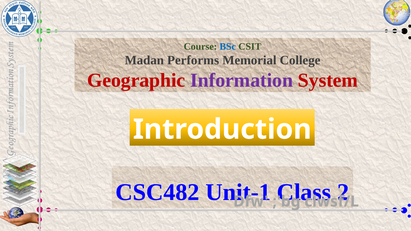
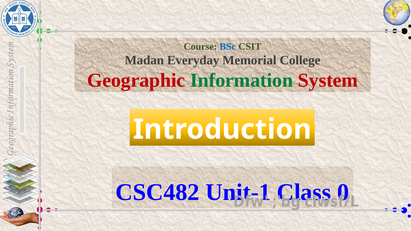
Performs: Performs -> Everyday (193, 60)
Information colour: purple -> green (242, 80)
2: 2 -> 0 (343, 193)
